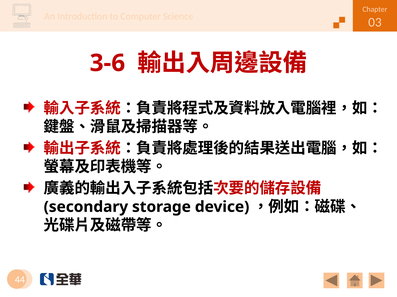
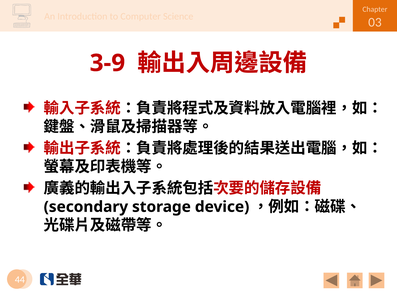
3-6: 3-6 -> 3-9 (107, 63)
